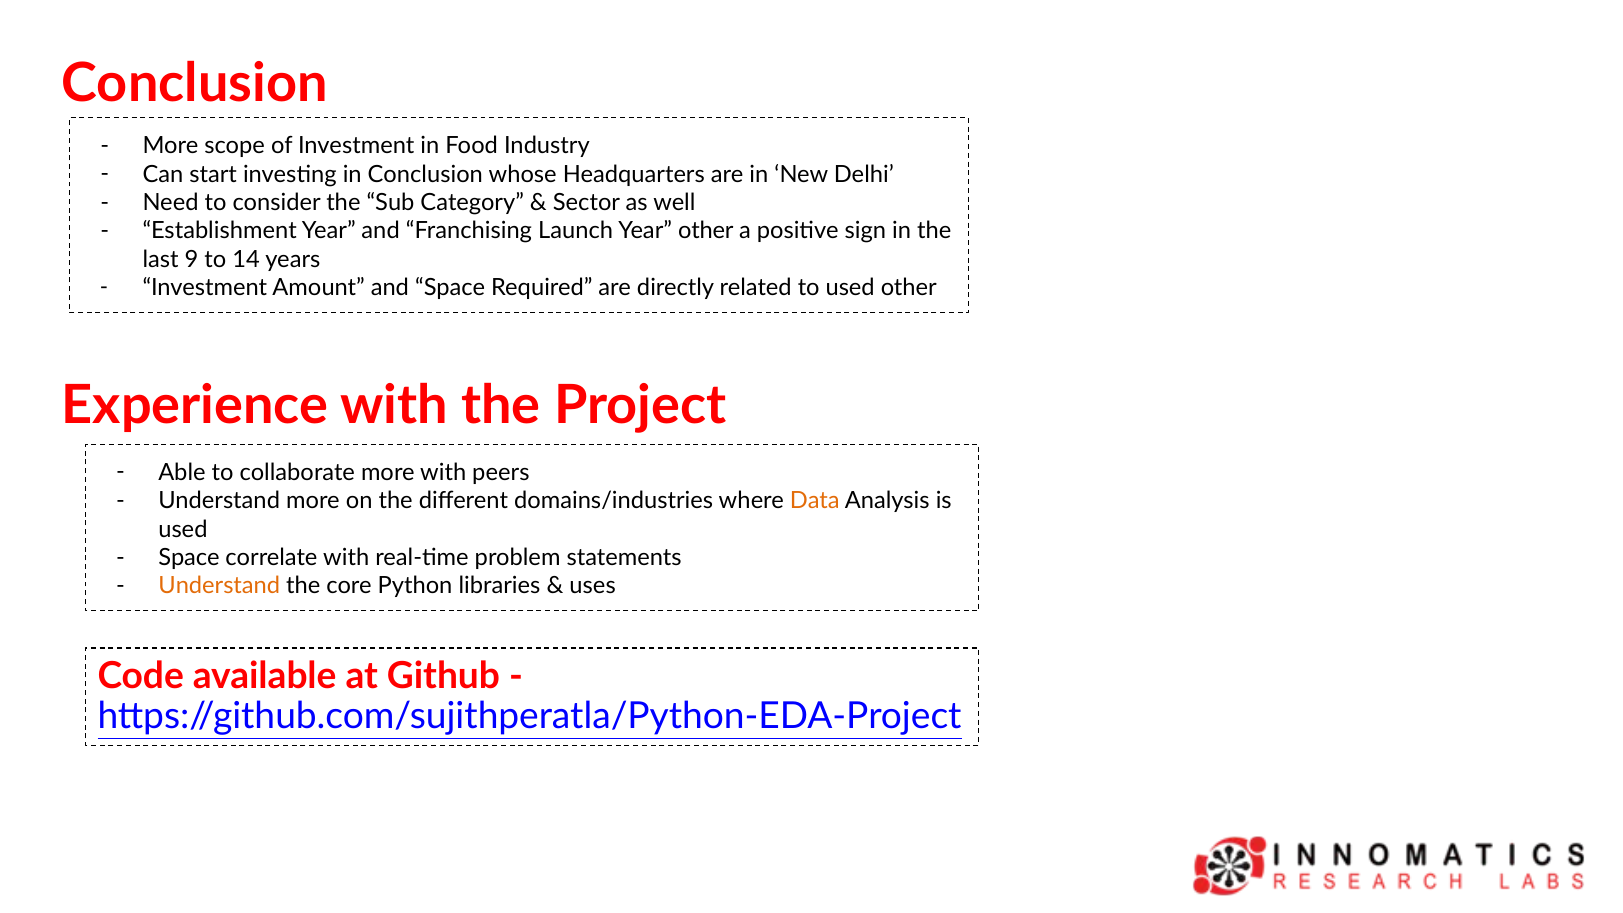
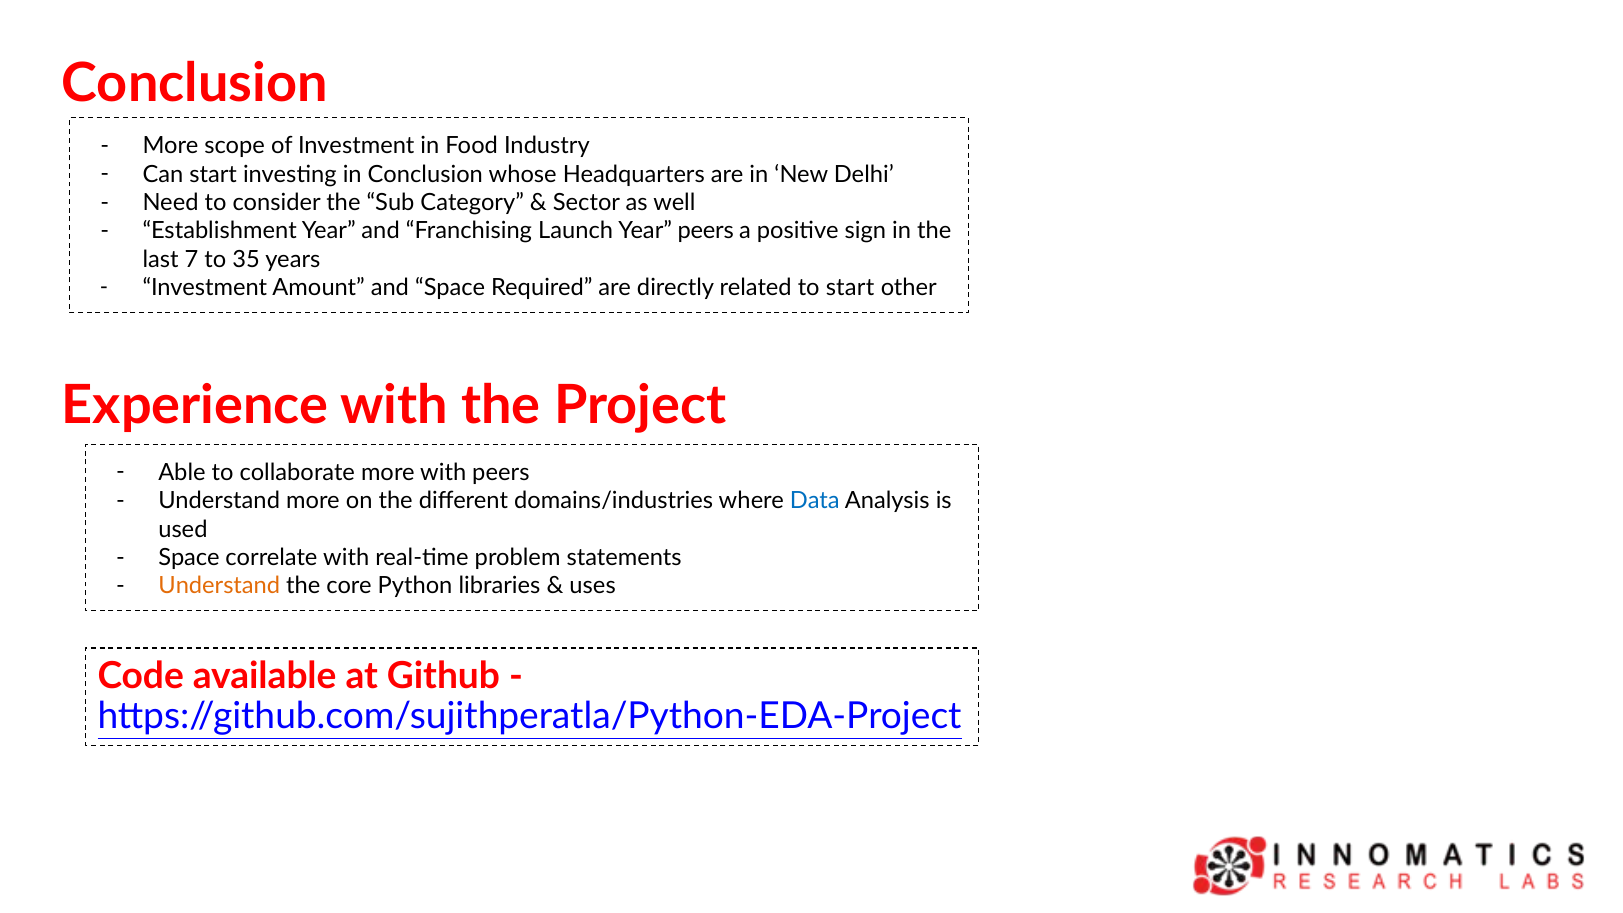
Year other: other -> peers (706, 231)
9: 9 -> 7 (192, 259)
14: 14 -> 35 (246, 259)
to used: used -> start (850, 288)
Data colour: orange -> blue (815, 501)
